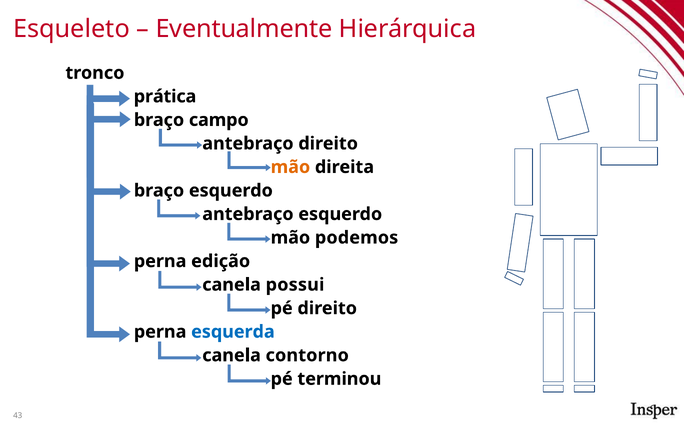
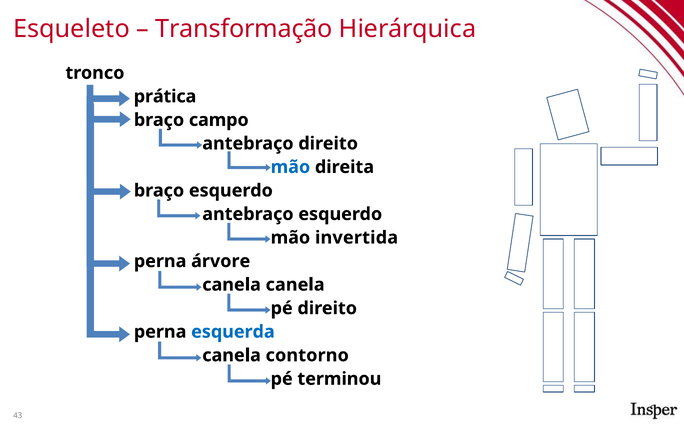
Eventualmente: Eventualmente -> Transformação (244, 29)
mão colour: orange -> blue (290, 167)
podemos: podemos -> invertida (357, 238)
edição: edição -> árvore (221, 261)
possui: possui -> canela (295, 285)
